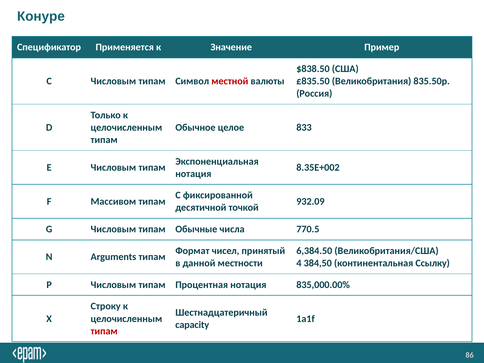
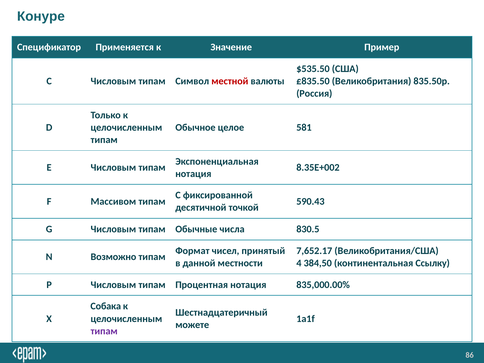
$838.50: $838.50 -> $535.50 (313, 69)
833: 833 -> 581 (304, 127)
932.09: 932.09 -> 590.43 (310, 201)
770.5: 770.5 -> 830.5 (308, 229)
6,384.50: 6,384.50 -> 7,652.17 (314, 251)
Arguments: Arguments -> Возможно (113, 257)
Строку: Строку -> Собака (106, 306)
capacity: capacity -> можете (192, 325)
типам colour: red -> purple (104, 331)
